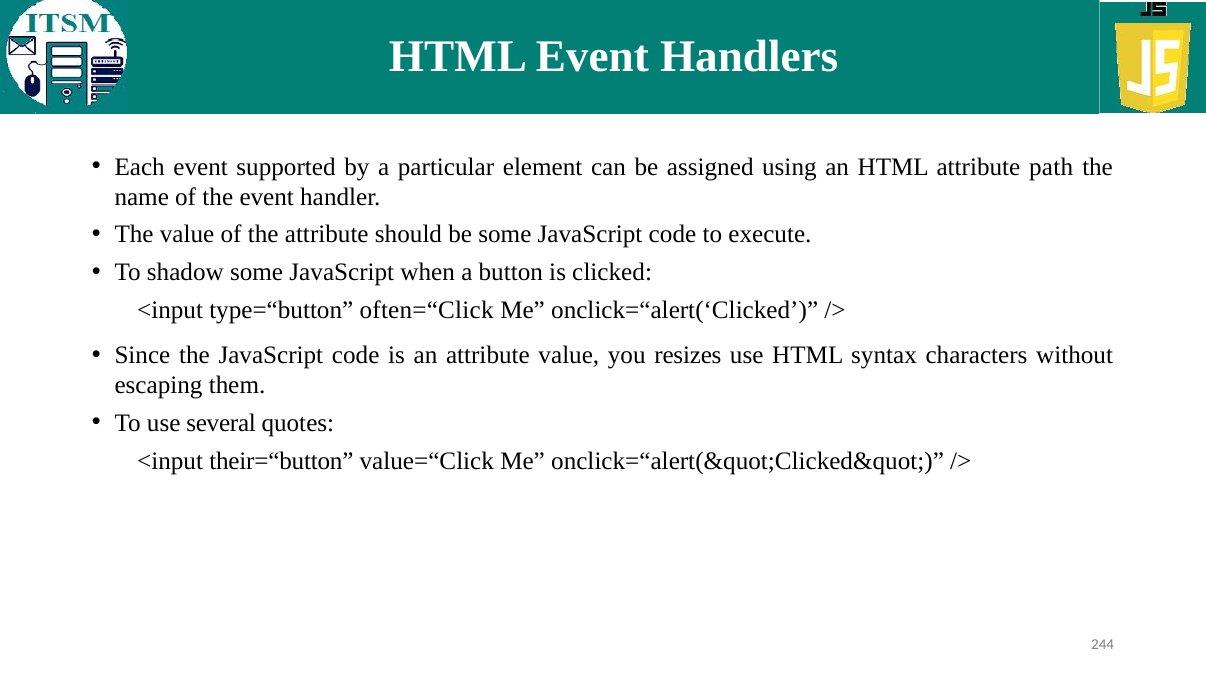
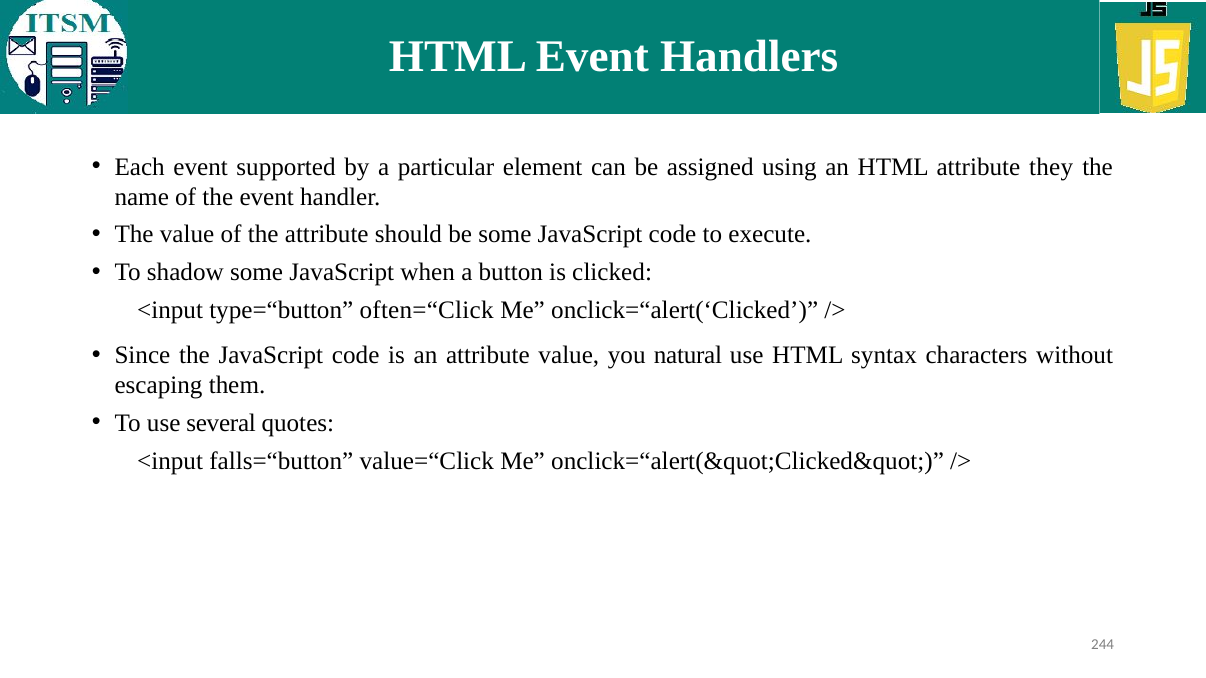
path: path -> they (1051, 167)
resizes: resizes -> natural (688, 355)
their=“button: their=“button -> falls=“button (281, 461)
